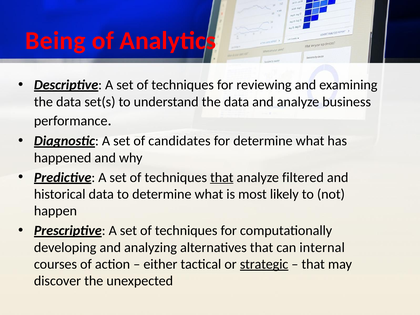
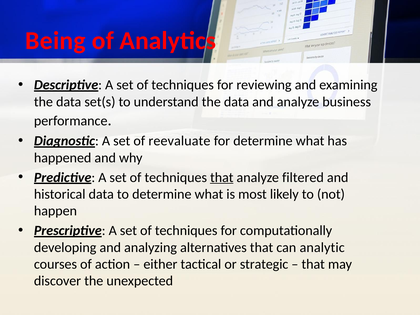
candidates: candidates -> reevaluate (179, 141)
internal: internal -> analytic (322, 247)
strategic underline: present -> none (264, 264)
